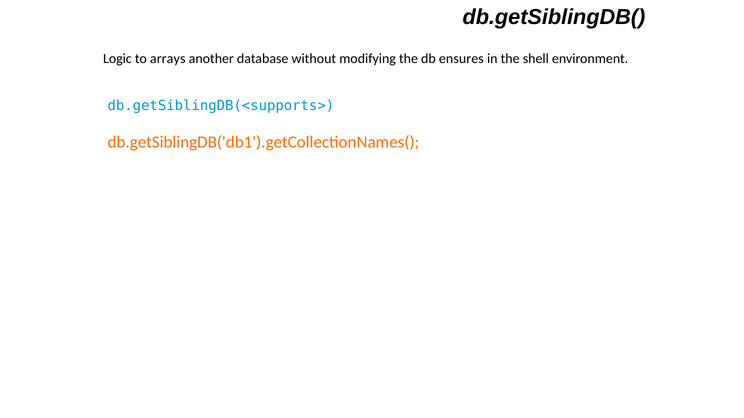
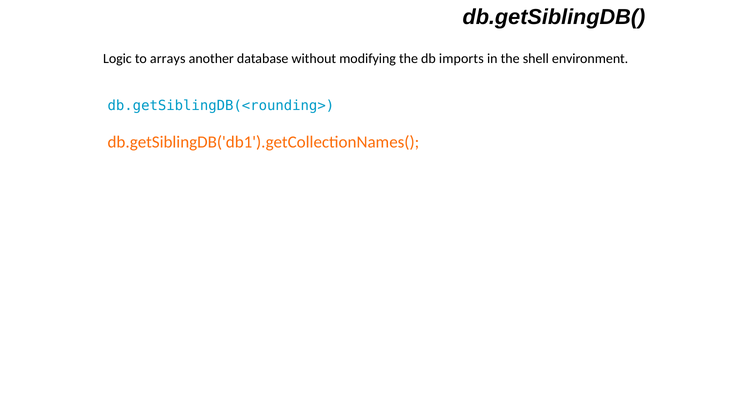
ensures: ensures -> imports (461, 59)
db.getSiblingDB(<supports>: db.getSiblingDB(<supports> -> db.getSiblingDB(<rounding> (221, 106)
